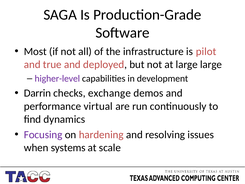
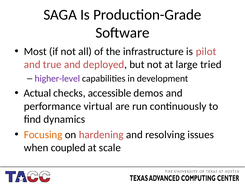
large large: large -> tried (211, 64)
Darrin: Darrin -> Actual (37, 93)
exchange: exchange -> accessible (110, 93)
Focusing colour: purple -> orange (43, 134)
systems: systems -> coupled (68, 148)
